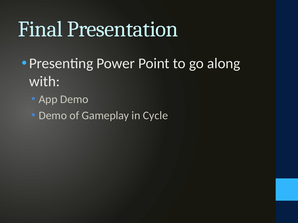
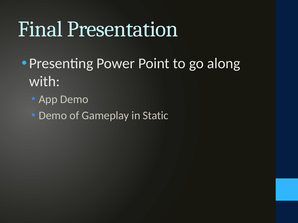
Cycle: Cycle -> Static (156, 116)
